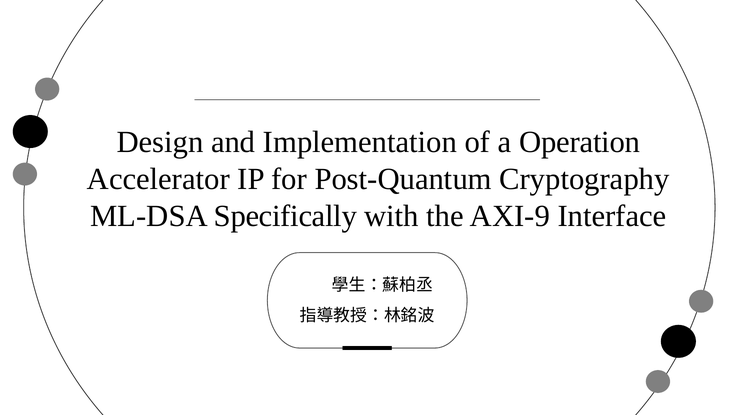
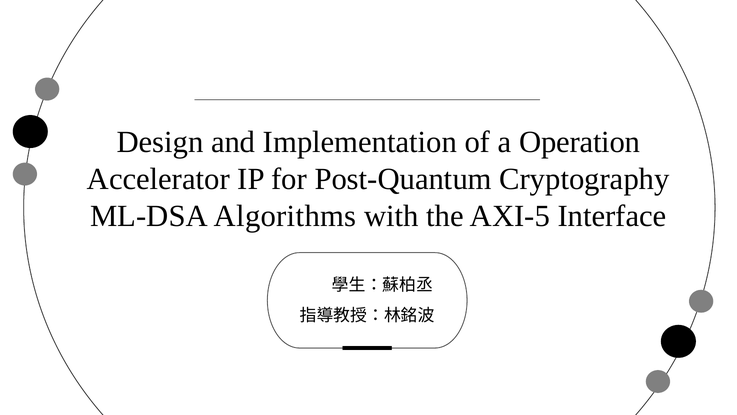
Specifically: Specifically -> Algorithms (285, 216)
AXI-9: AXI-9 -> AXI-5 (510, 216)
